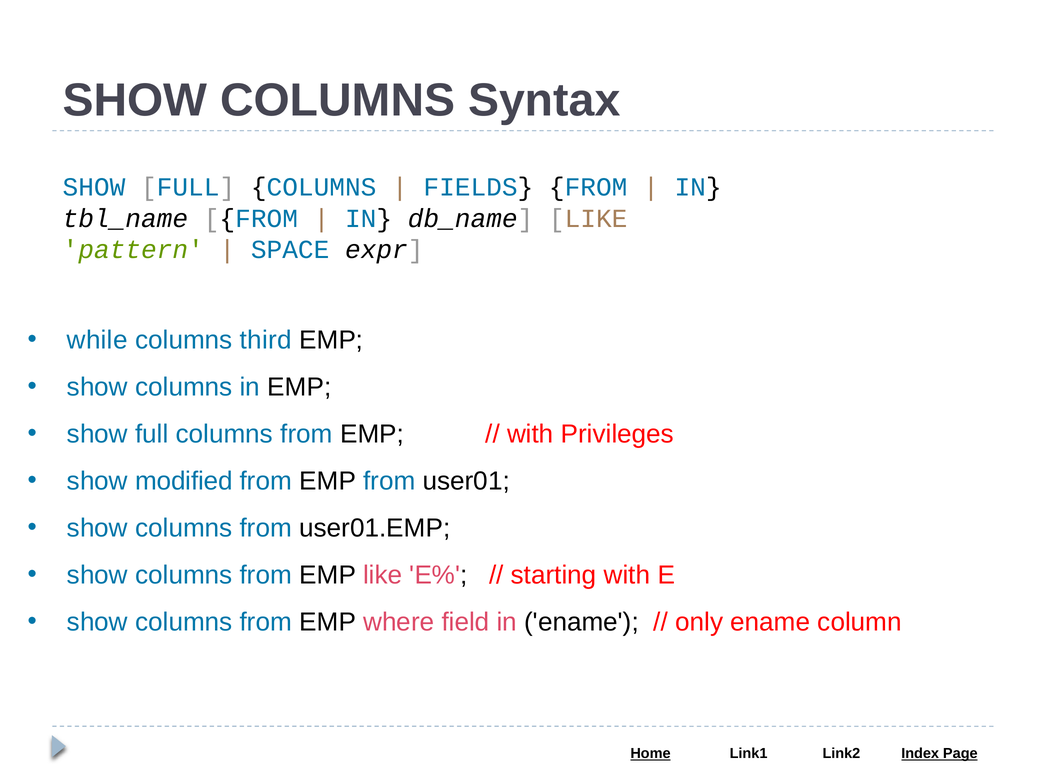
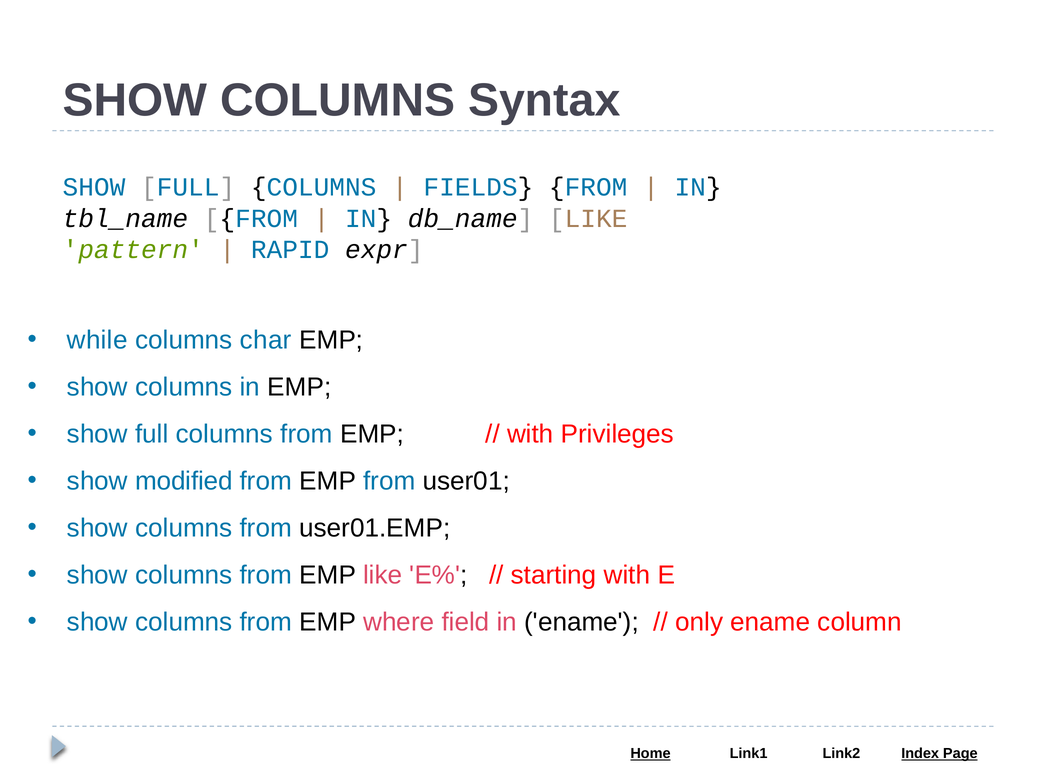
SPACE: SPACE -> RAPID (290, 250)
third: third -> char (266, 340)
